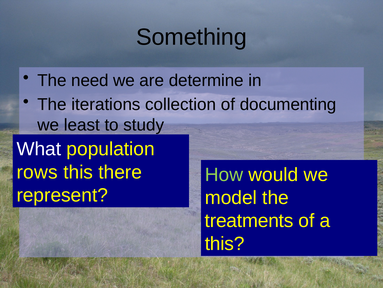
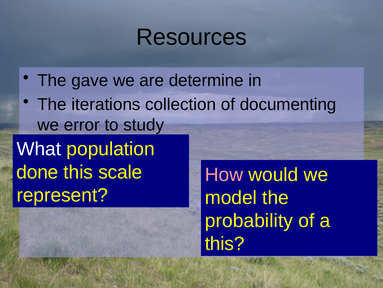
Something: Something -> Resources (191, 37)
need: need -> gave (90, 80)
least: least -> error (82, 125)
rows: rows -> done (37, 172)
there: there -> scale (120, 172)
How colour: light green -> pink (224, 174)
treatments: treatments -> probability (249, 220)
